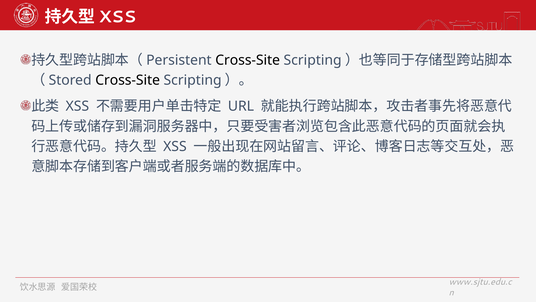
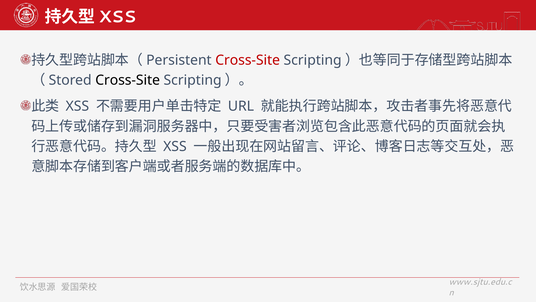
Cross-Site colour: black -> red (248, 60)
